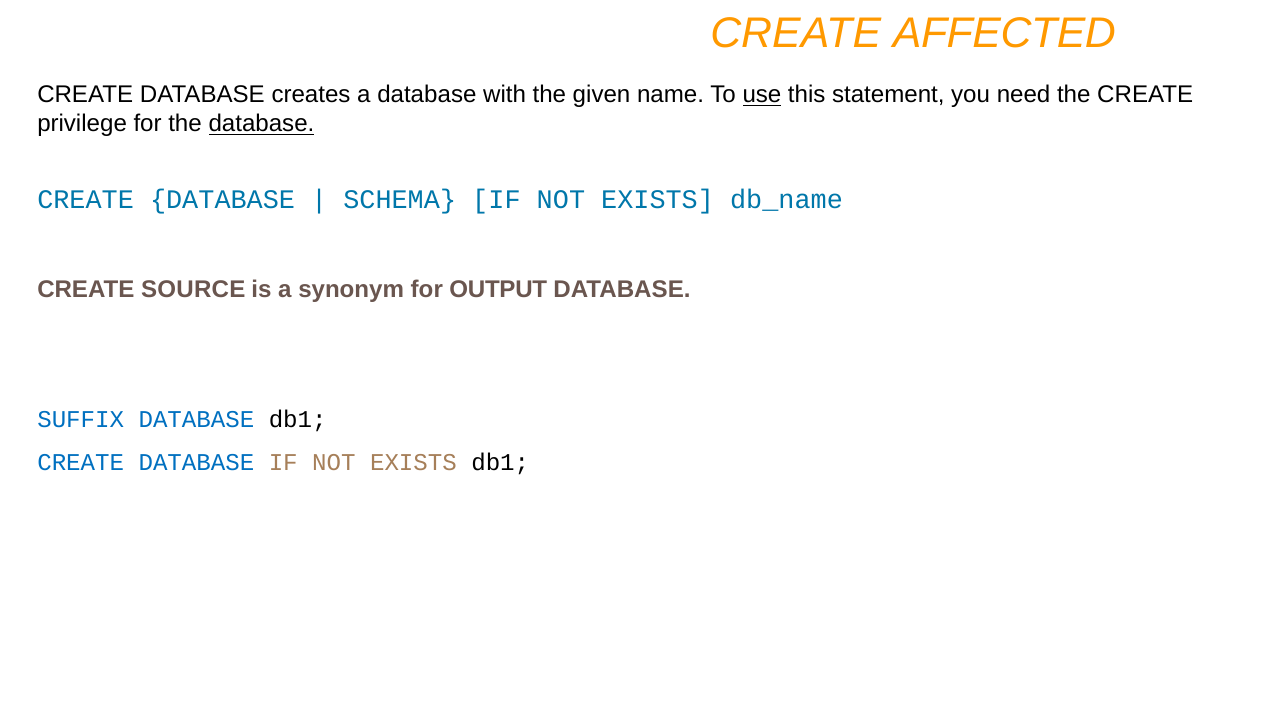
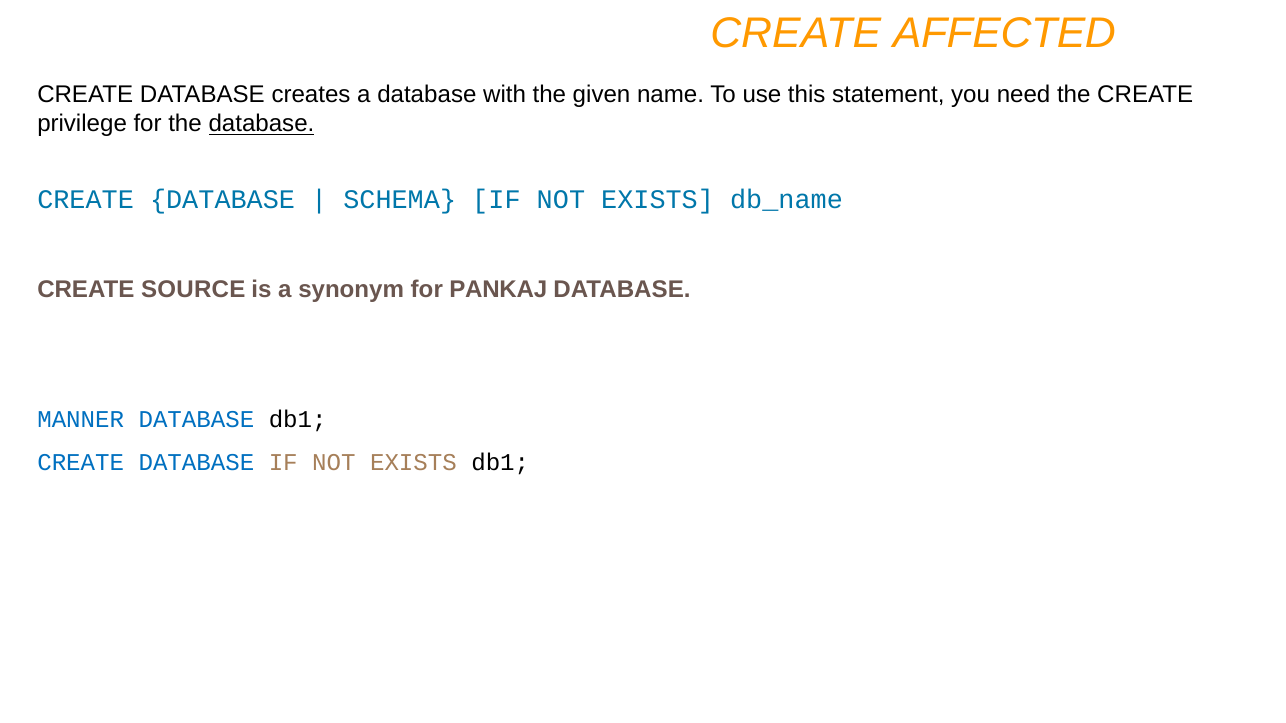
use underline: present -> none (762, 95)
OUTPUT: OUTPUT -> PANKAJ (498, 290)
SUFFIX: SUFFIX -> MANNER (81, 420)
